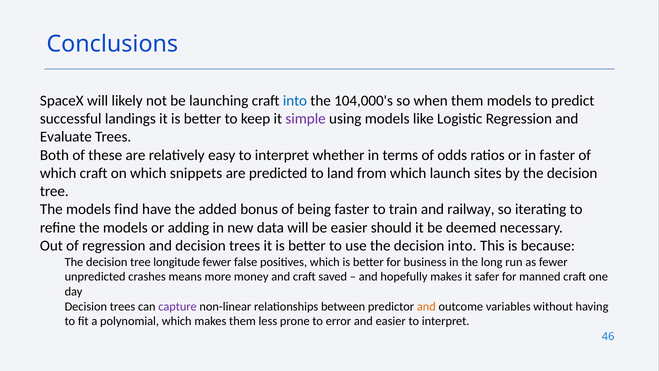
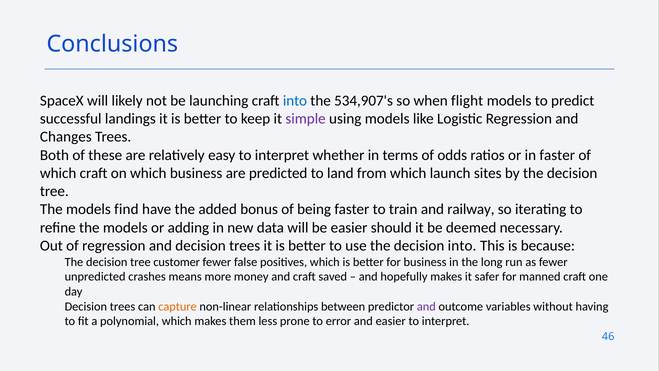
104,000's: 104,000's -> 534,907's (364, 101)
when them: them -> flight (467, 101)
Evaluate: Evaluate -> Changes (66, 137)
which snippets: snippets -> business (196, 173)
longitude: longitude -> customer (177, 262)
capture colour: purple -> orange (178, 306)
and colour: orange -> purple (426, 306)
